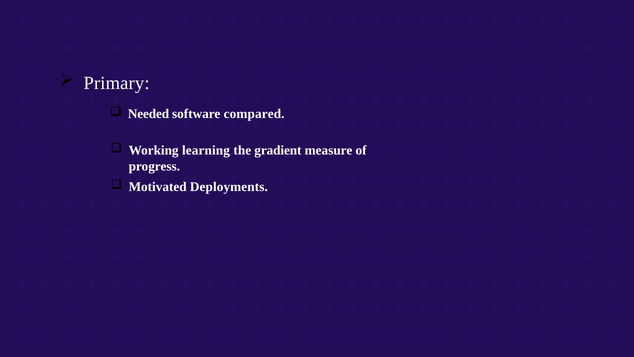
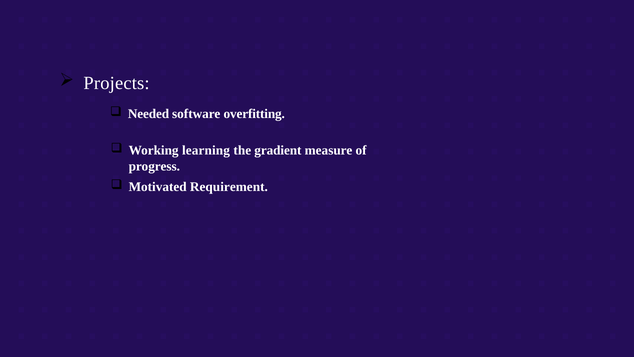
Primary: Primary -> Projects (117, 83)
compared: compared -> overfitting (254, 114)
Deployments: Deployments -> Requirement (229, 187)
